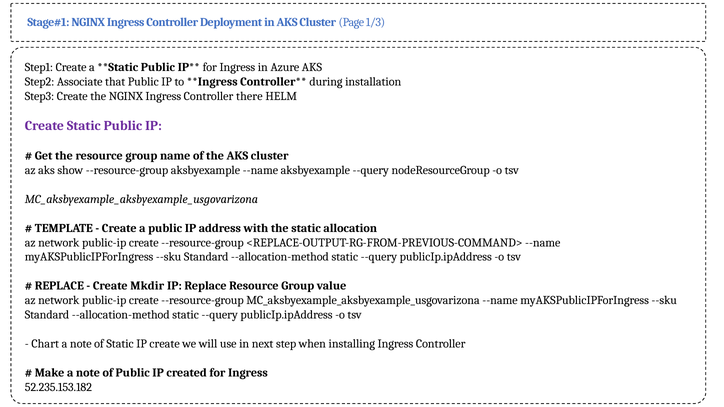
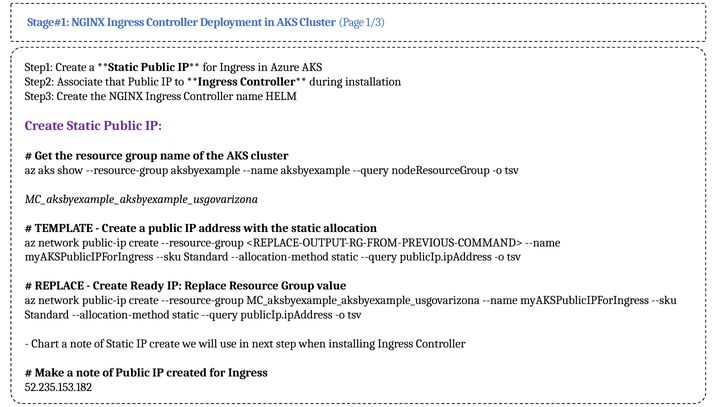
Controller there: there -> name (249, 96)
Mkdir: Mkdir -> Ready (147, 286)
